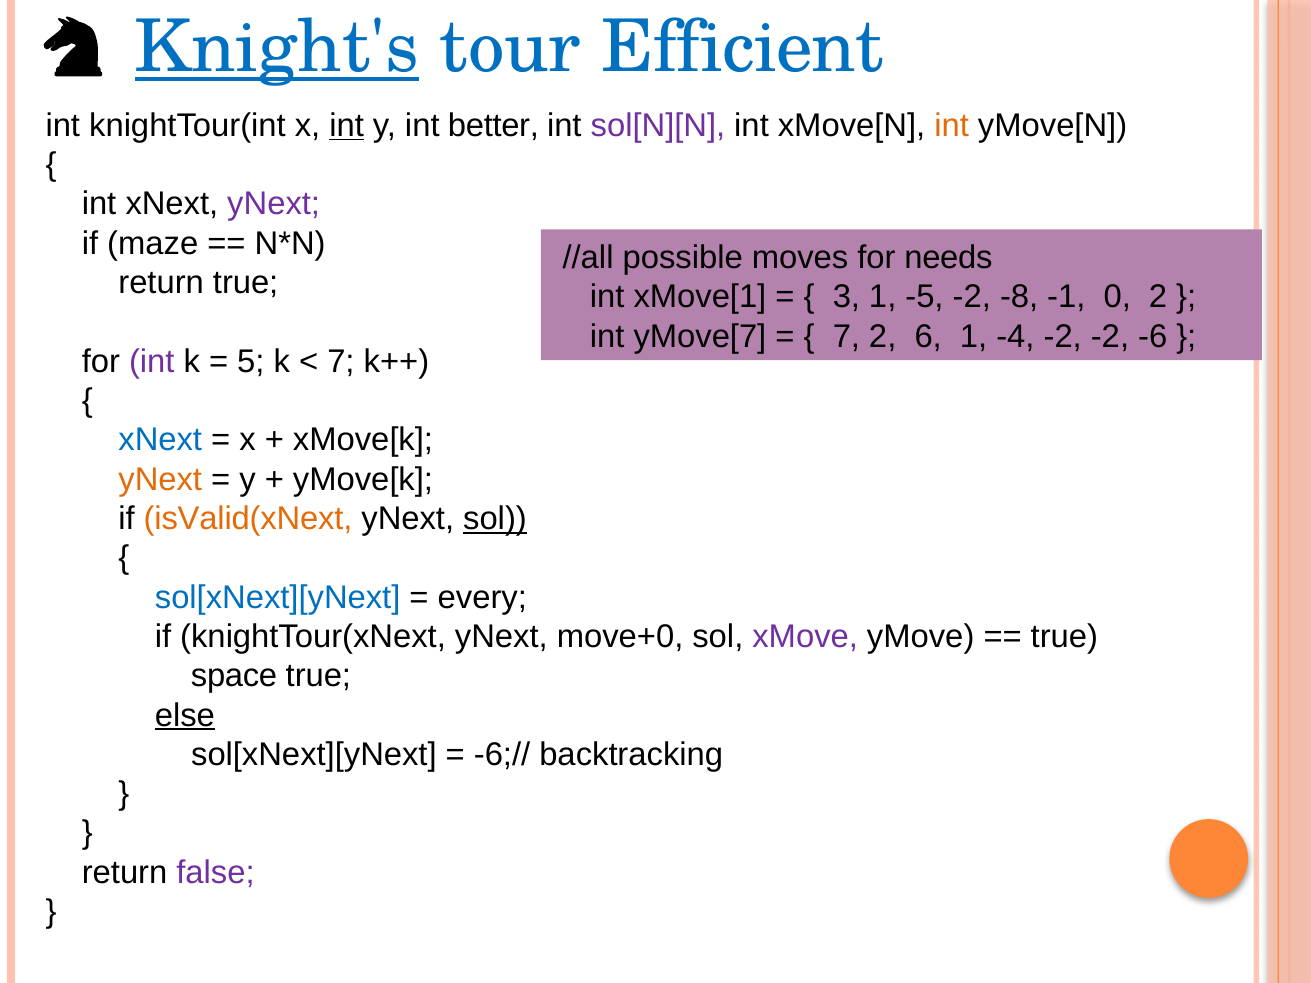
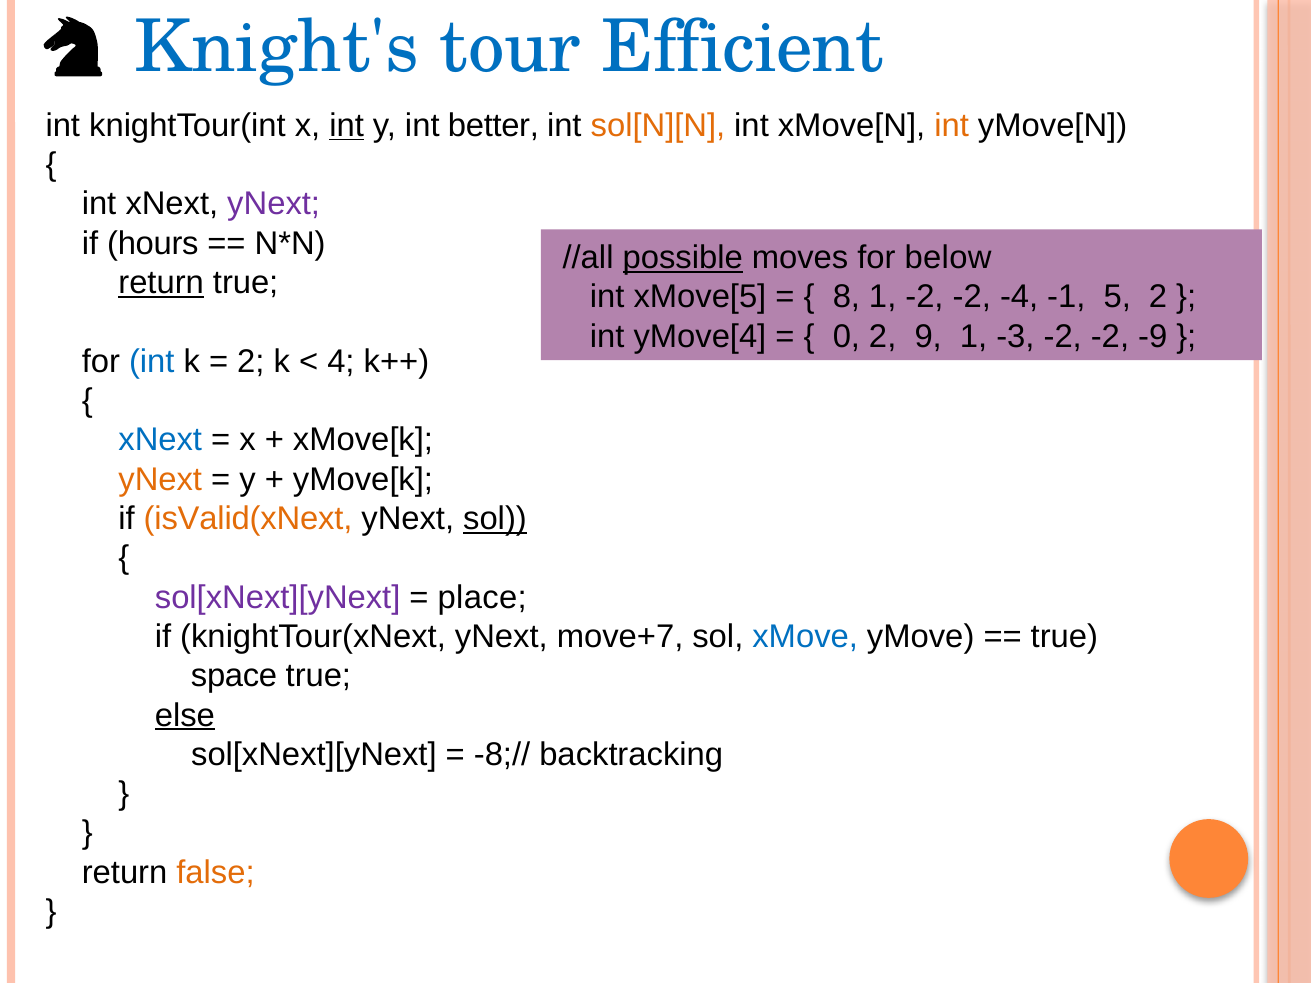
Knight's underline: present -> none (277, 47)
sol[N][N colour: purple -> orange (658, 125)
maze: maze -> hours (153, 243)
possible underline: none -> present (683, 258)
needs: needs -> below (948, 258)
return underline: none -> present (161, 283)
xMove[1: xMove[1 -> xMove[5 (700, 297)
3: 3 -> 8 (846, 297)
1 -5: -5 -> -2 (924, 297)
-8: -8 -> -4 (1019, 297)
0: 0 -> 5 (1117, 297)
yMove[7: yMove[7 -> yMove[4 (700, 336)
7: 7 -> 0 (846, 336)
6: 6 -> 9 (928, 336)
-4: -4 -> -3 (1015, 336)
-6: -6 -> -9 (1153, 336)
int colour: purple -> blue (152, 361)
5: 5 -> 2 (251, 361)
7: 7 -> 4 (341, 361)
sol[xNext][yNext colour: blue -> purple (278, 597)
every: every -> place (482, 597)
move+0: move+0 -> move+7 (620, 637)
xMove colour: purple -> blue (805, 637)
-6;//: -6;// -> -8;// (502, 755)
false colour: purple -> orange (216, 873)
